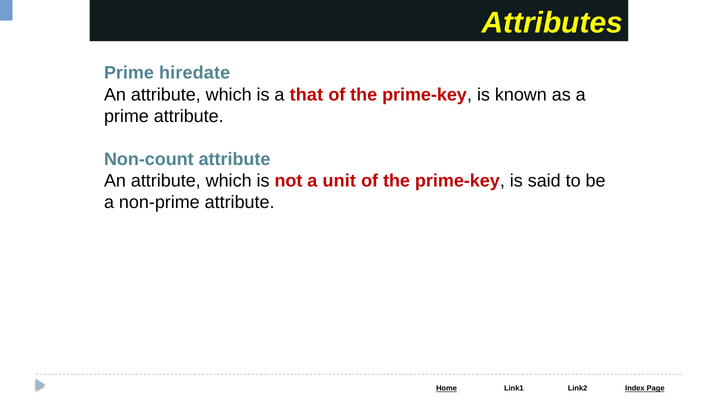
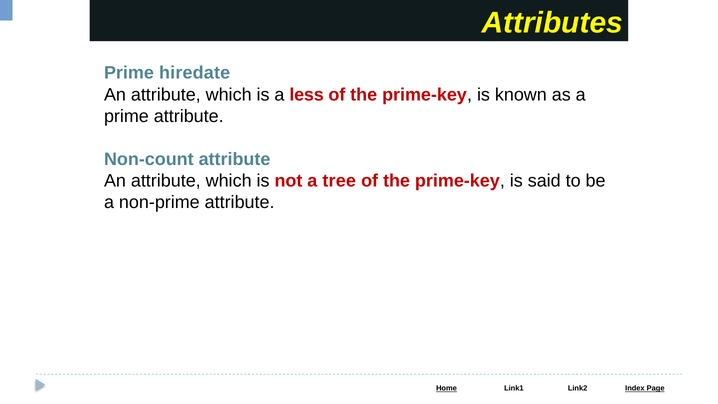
that: that -> less (307, 95)
unit: unit -> tree (339, 181)
